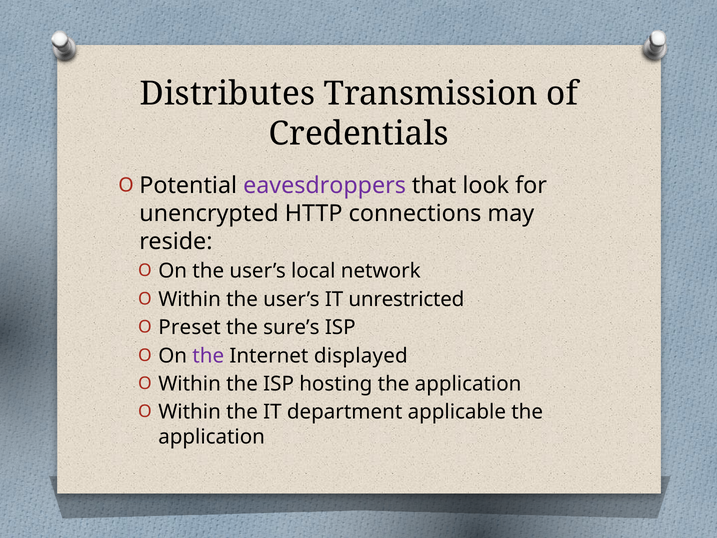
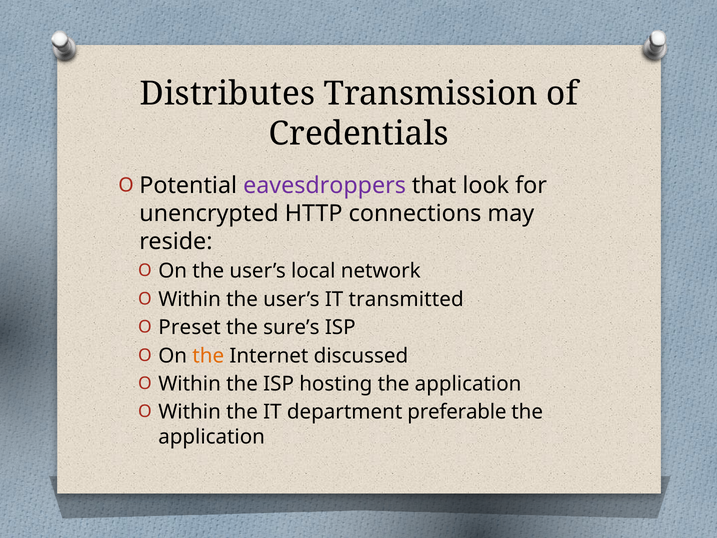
unrestricted: unrestricted -> transmitted (406, 299)
the colour: purple -> orange (208, 356)
displayed: displayed -> discussed (361, 356)
applicable: applicable -> preferable (457, 412)
